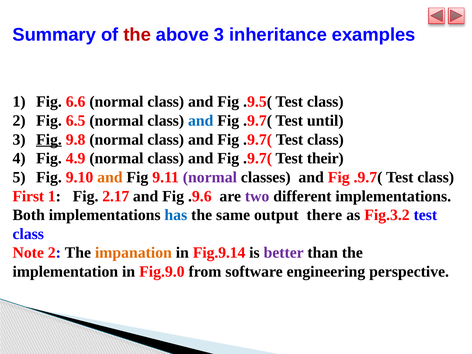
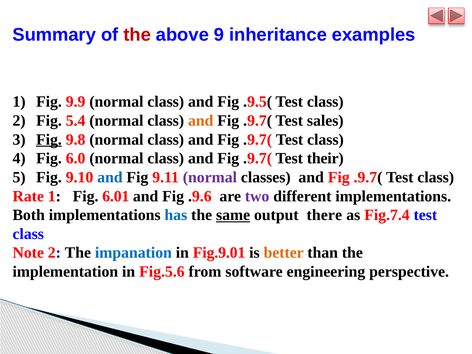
above 3: 3 -> 9 (219, 35)
6.6: 6.6 -> 9.9 (76, 102)
6.5: 6.5 -> 5.4 (76, 121)
and colour: blue -> orange (201, 121)
until: until -> sales (325, 121)
4.9: 4.9 -> 6.0 (76, 158)
and colour: orange -> blue (110, 177)
First: First -> Rate (28, 196)
2.17: 2.17 -> 6.01 (116, 196)
same underline: none -> present (233, 215)
Fig.3.2: Fig.3.2 -> Fig.7.4 (387, 215)
impanation colour: orange -> blue (133, 253)
Fig.9.14: Fig.9.14 -> Fig.9.01 (219, 253)
better colour: purple -> orange (284, 253)
Fig.9.0: Fig.9.0 -> Fig.5.6 (162, 272)
